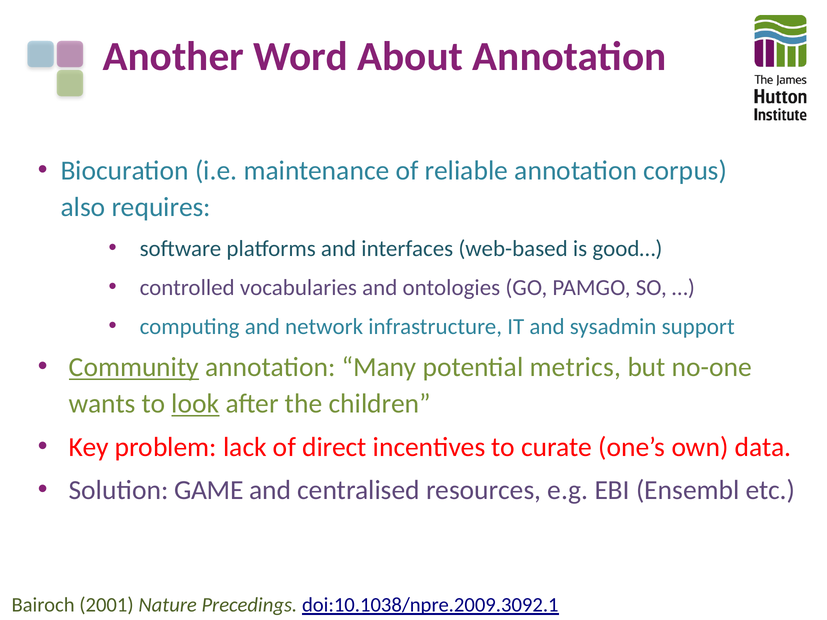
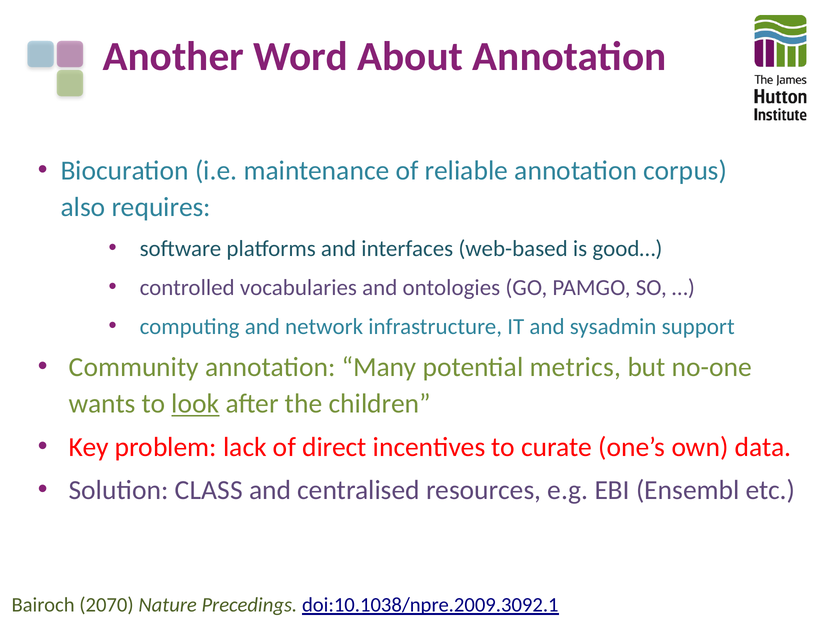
Community underline: present -> none (134, 368)
GAME: GAME -> CLASS (209, 490)
2001: 2001 -> 2070 (106, 605)
